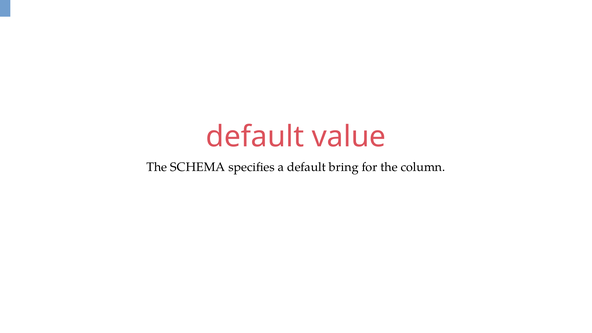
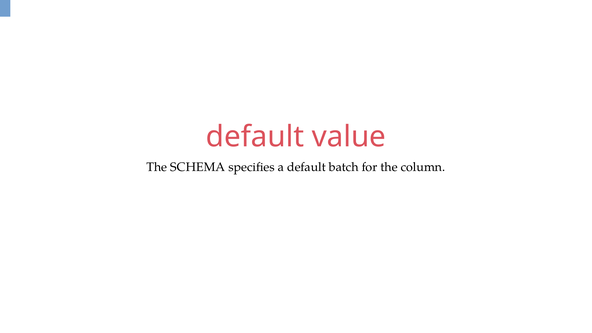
bring: bring -> batch (344, 167)
